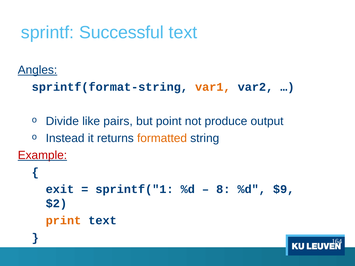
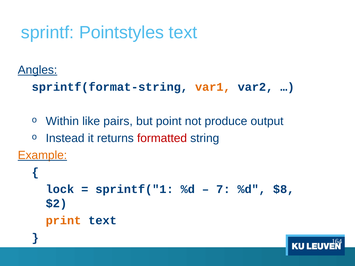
Successful: Successful -> Pointstyles (121, 33)
Divide: Divide -> Within (62, 121)
formatted colour: orange -> red (162, 138)
Example colour: red -> orange (42, 155)
exit: exit -> lock (60, 190)
8: 8 -> 7 (223, 190)
$9: $9 -> $8 (284, 190)
